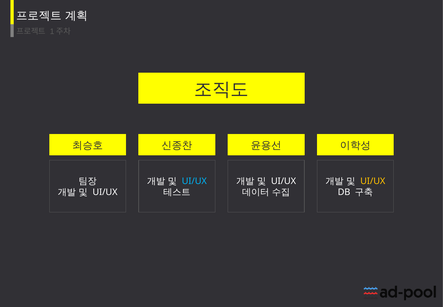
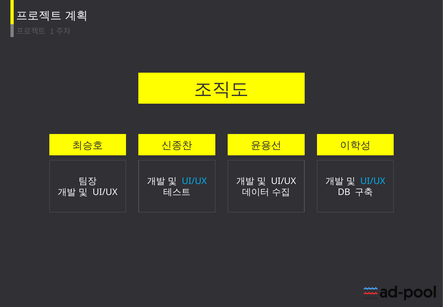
UI/UX colour: yellow -> light blue (373, 181)
